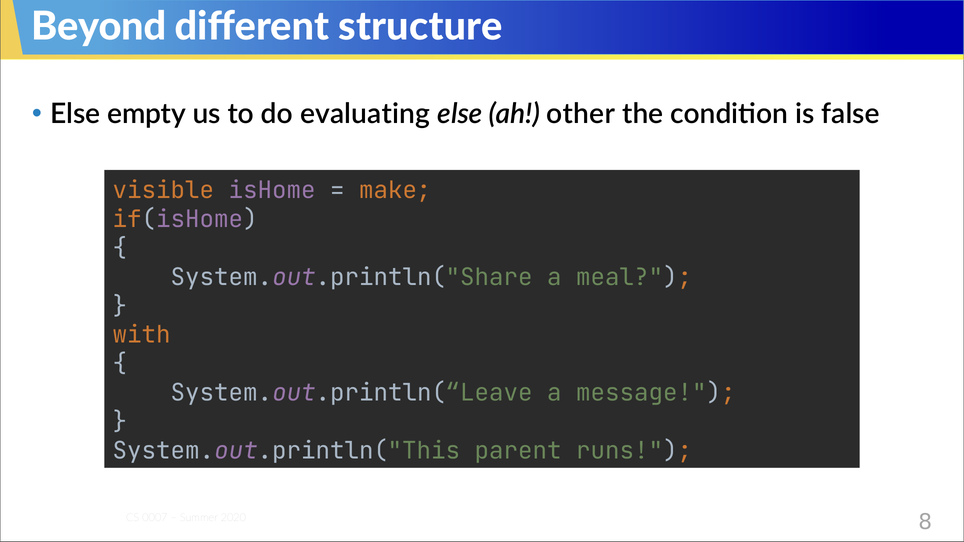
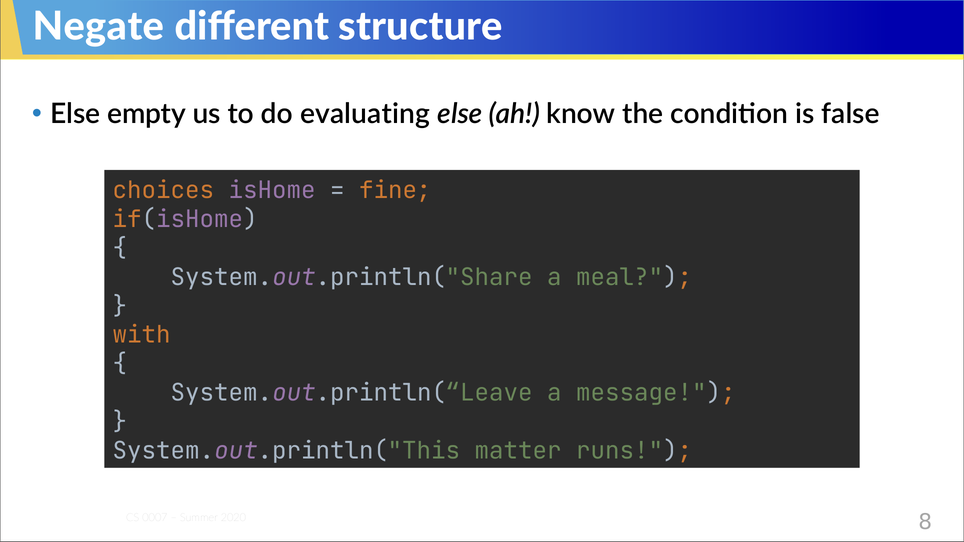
Beyond: Beyond -> Negate (98, 27)
other: other -> know (581, 114)
visible: visible -> choices (164, 191)
make: make -> fine (395, 191)
parent: parent -> matter (518, 451)
